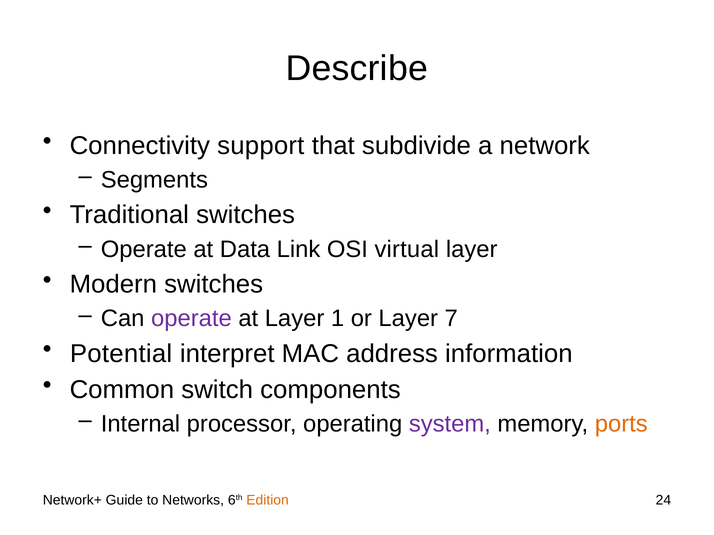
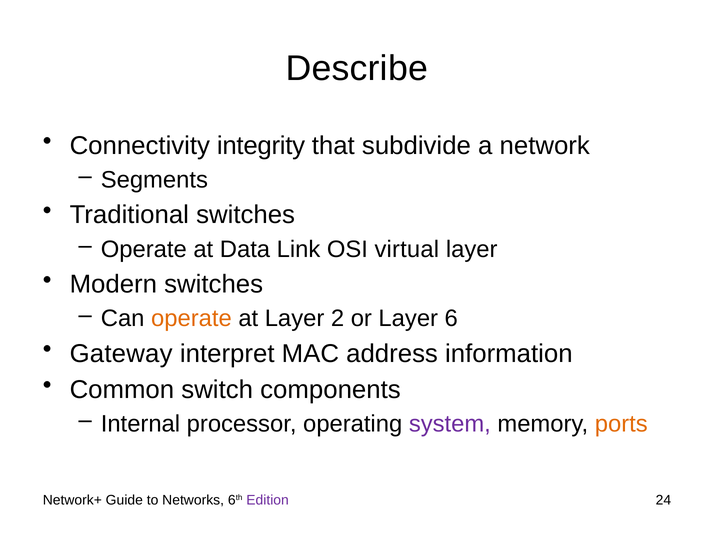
support: support -> integrity (261, 146)
operate colour: purple -> orange (191, 319)
1: 1 -> 2 (338, 319)
7: 7 -> 6 (451, 319)
Potential: Potential -> Gateway (121, 354)
Edition colour: orange -> purple (268, 501)
